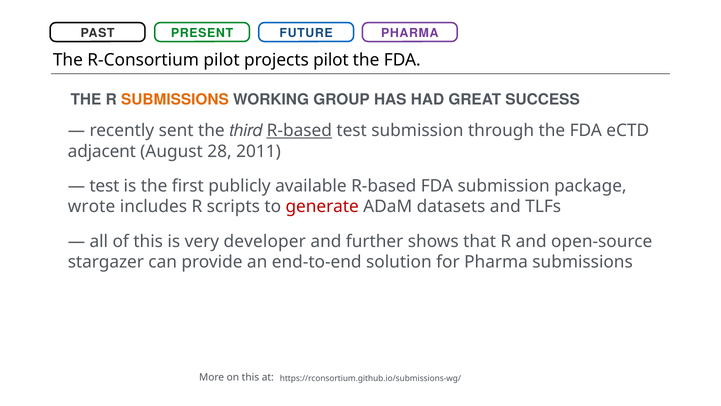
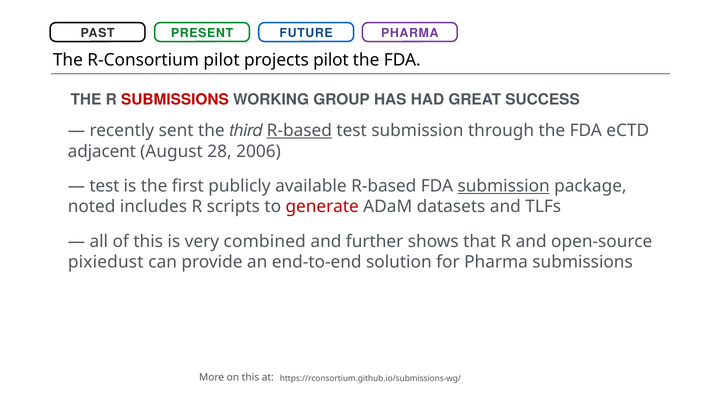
SUBMISSIONS colour: orange -> red (175, 100)
2011: 2011 -> 2006 (258, 151)
submission underline: none -> present (504, 186)
wrote: wrote -> noted (92, 207)
developer: developer -> combined (265, 241)
stargazer: stargazer -> pixiedust (106, 262)
